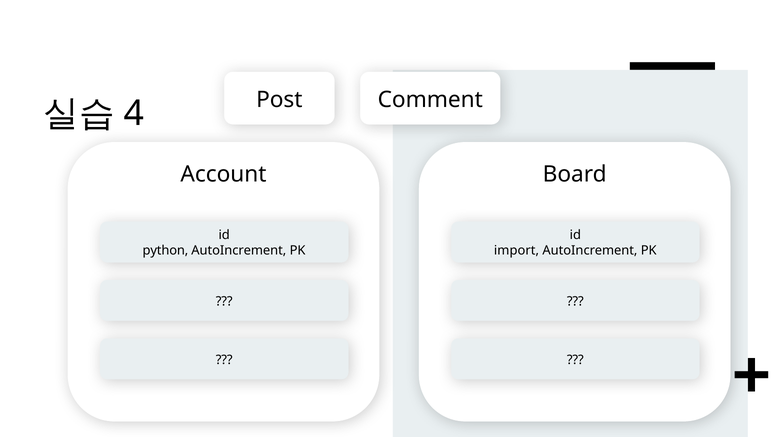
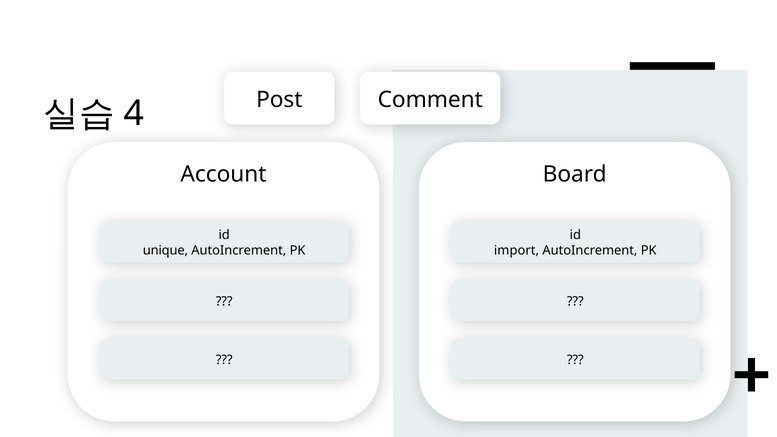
python: python -> unique (165, 251)
